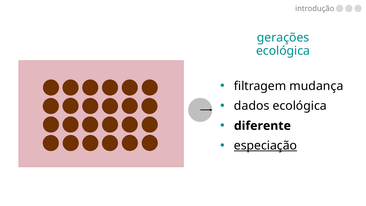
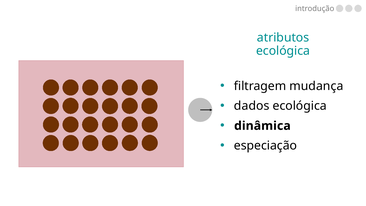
gerações: gerações -> atributos (283, 38)
diferente: diferente -> dinâmica (262, 126)
especiação underline: present -> none (265, 146)
